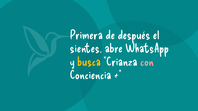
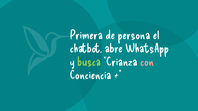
después: después -> persona (134, 35)
sientes: sientes -> chatbot (86, 49)
busca colour: yellow -> light green (89, 62)
